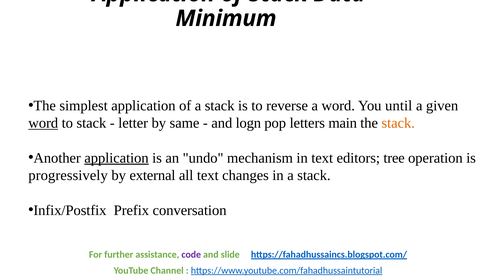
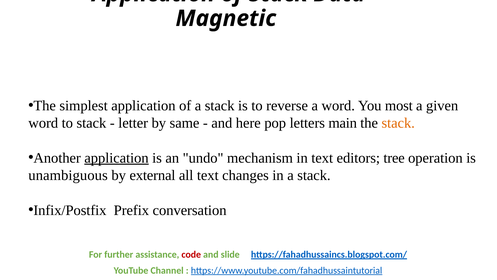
Minimum: Minimum -> Magnetic (226, 18)
until: until -> most (399, 106)
word underline: present -> none (43, 123)
logn: logn -> here (248, 123)
progressively: progressively -> unambiguous (68, 175)
code colour: purple -> red (191, 254)
